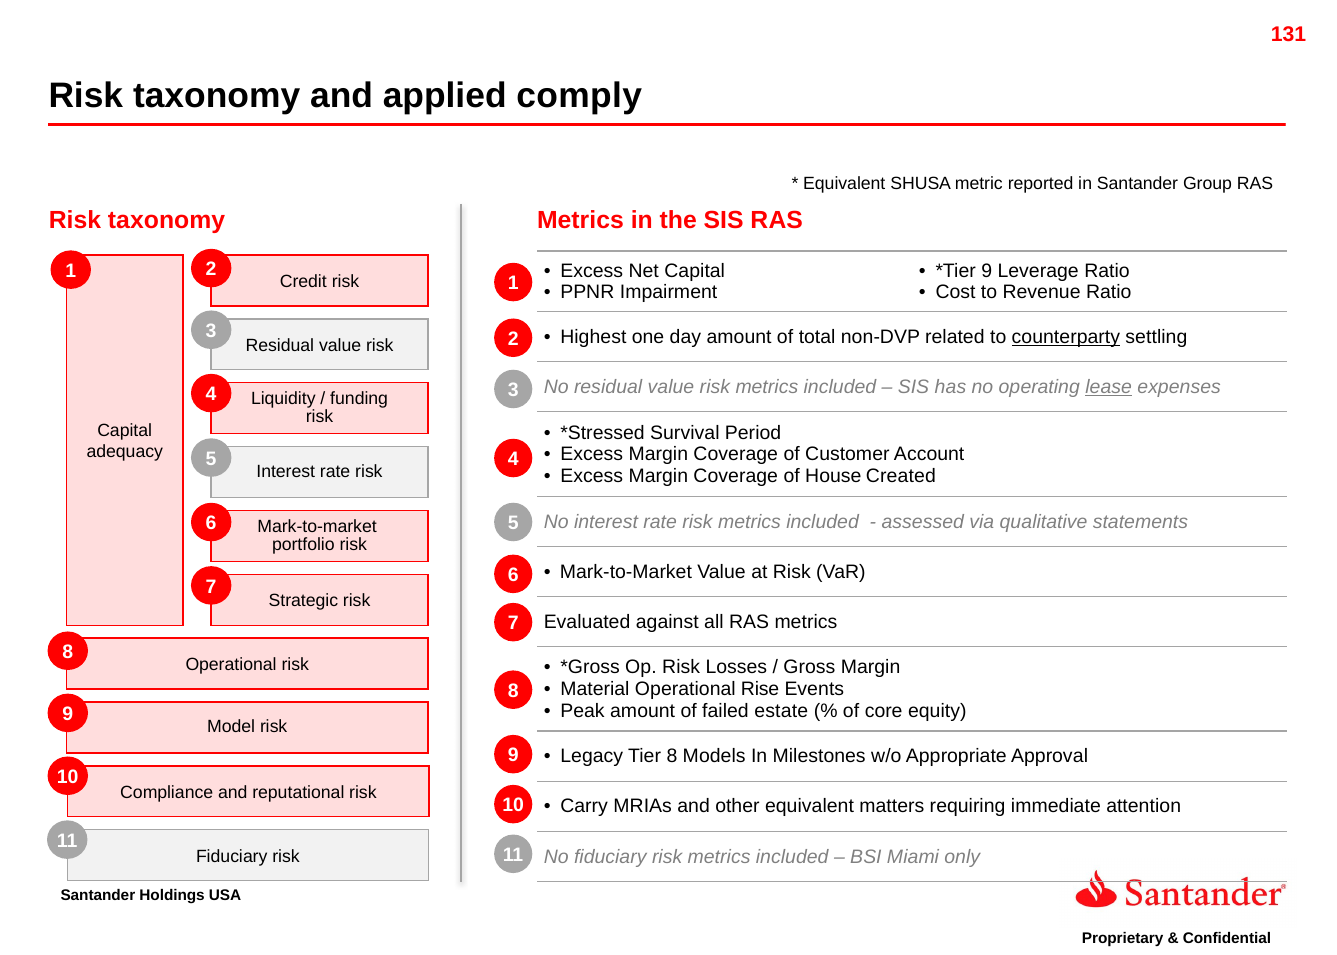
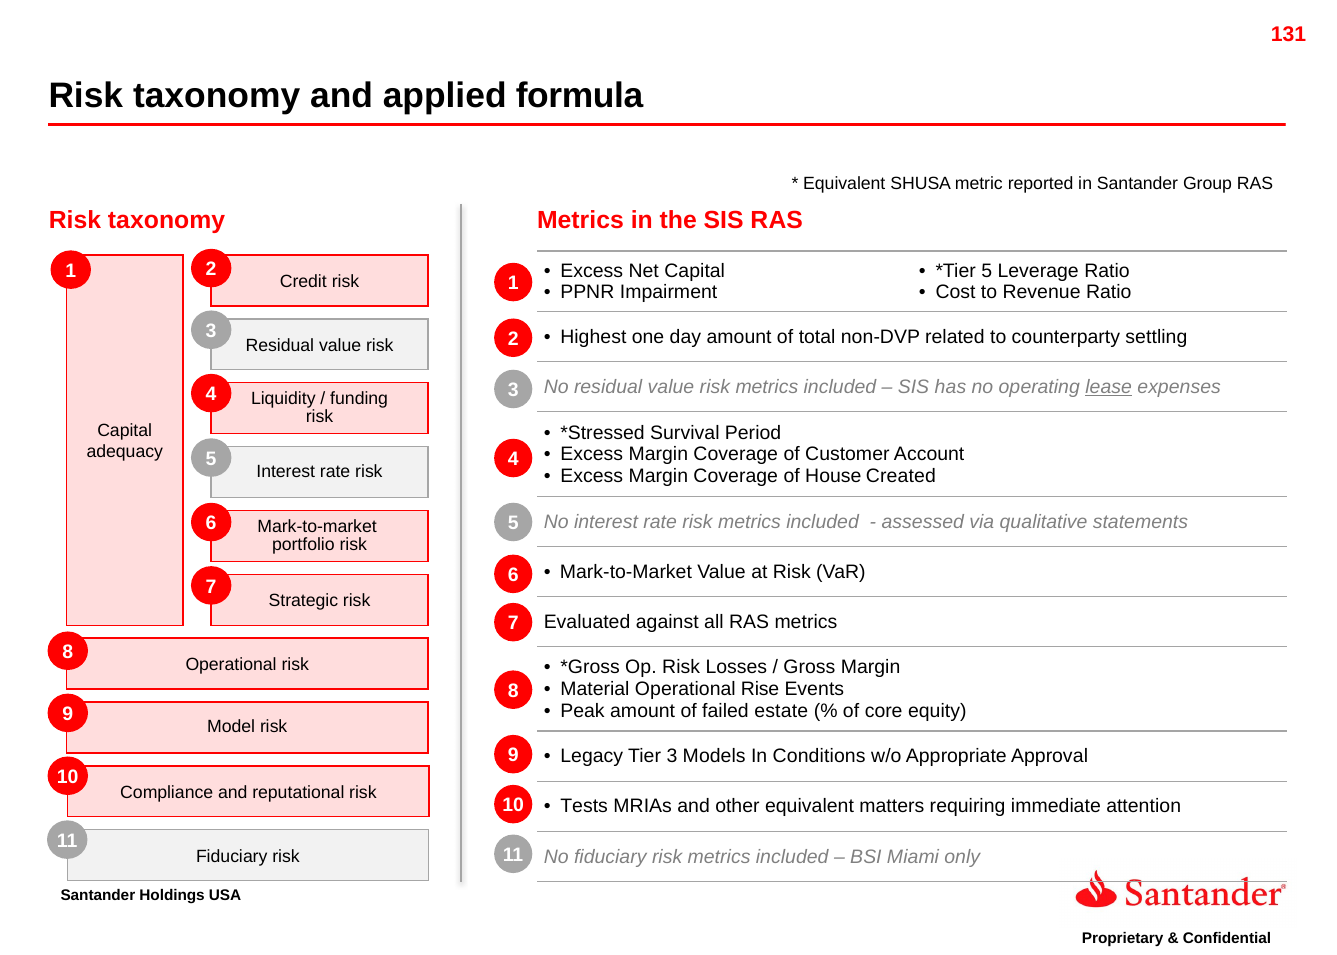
comply: comply -> formula (580, 96)
9: 9 -> 5 (987, 271)
counterparty underline: present -> none (1066, 337)
Tier 8: 8 -> 3 (672, 756)
Milestones: Milestones -> Conditions (819, 756)
Carry: Carry -> Tests (584, 806)
